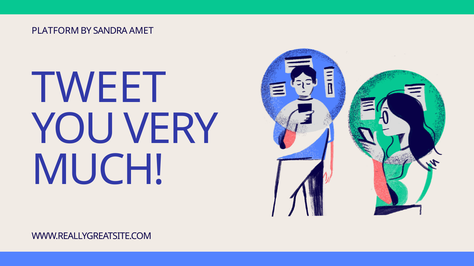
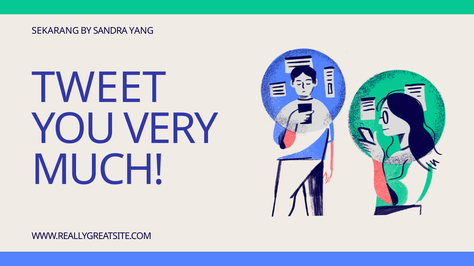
PLATFORM: PLATFORM -> SEKARANG (55, 31)
AMET: AMET -> YANG (141, 31)
